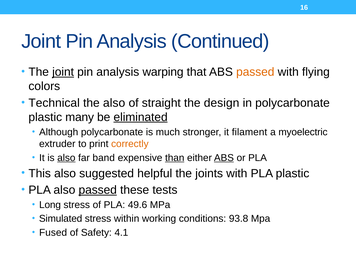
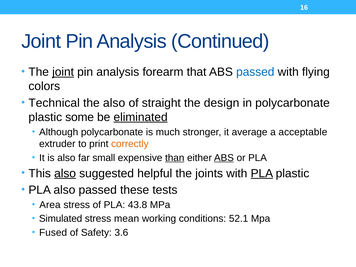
warping: warping -> forearm (163, 72)
passed colour: orange -> blue (255, 72)
many: many -> some (80, 117)
filament: filament -> average (250, 132)
myoelectric: myoelectric -> acceptable (303, 132)
also underline: present -> none (66, 158)
band: band -> small (104, 158)
also underline: none -> present (65, 173)
PLA underline: none -> present (262, 173)
passed underline: present -> none (98, 190)
Long: Long -> Area (50, 205)
49.6: 49.6 -> 43.8 (138, 205)
within: within -> mean (127, 219)
93.8: 93.8 -> 52.1 (239, 219)
4.1: 4.1 -> 3.6 (121, 233)
